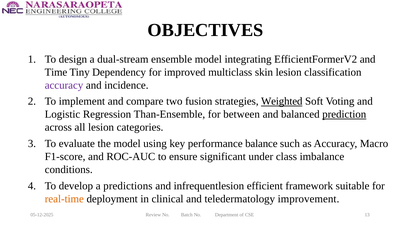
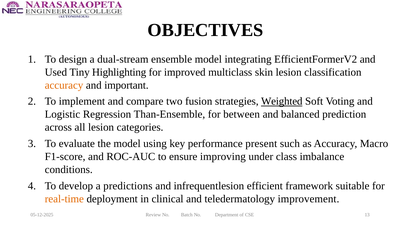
Time: Time -> Used (56, 72)
Dependency: Dependency -> Highlighting (119, 72)
accuracy colour: purple -> orange (64, 85)
incidence: incidence -> important (126, 85)
prediction underline: present -> none (344, 114)
balance: balance -> present (261, 144)
significant: significant -> improving (223, 157)
